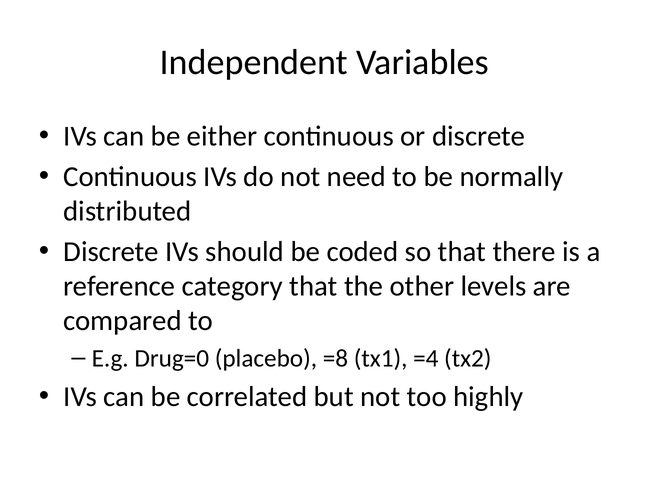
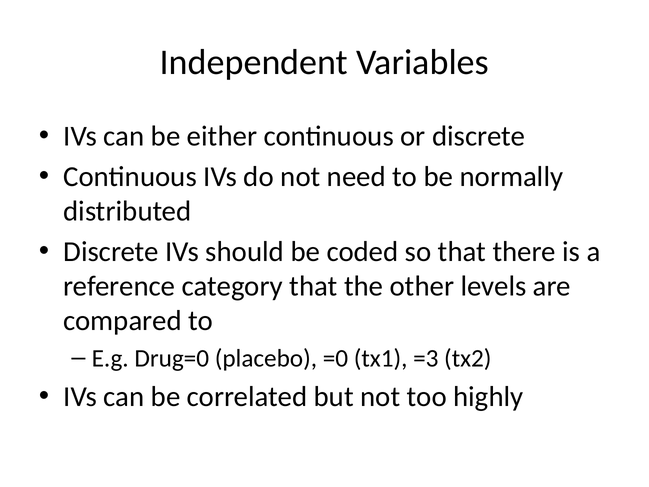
=8: =8 -> =0 (335, 358)
=4: =4 -> =3 (426, 358)
